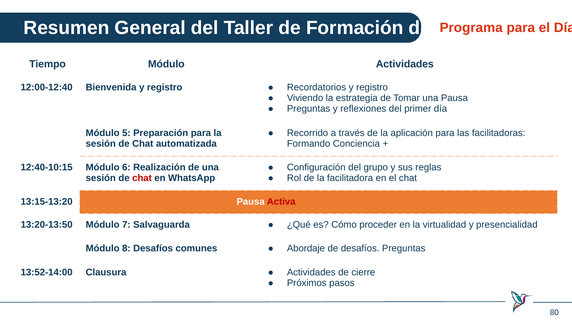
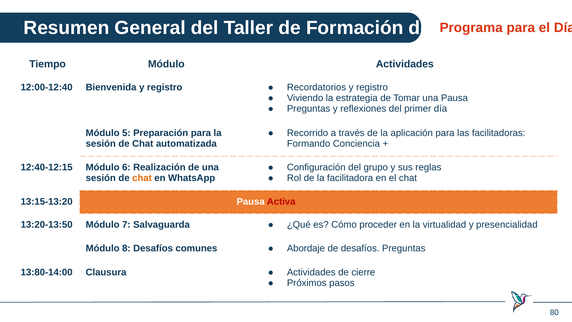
12:40-10:15: 12:40-10:15 -> 12:40-12:15 (47, 167)
chat colour: red -> orange (142, 178)
13:52-14:00: 13:52-14:00 -> 13:80-14:00 (47, 272)
